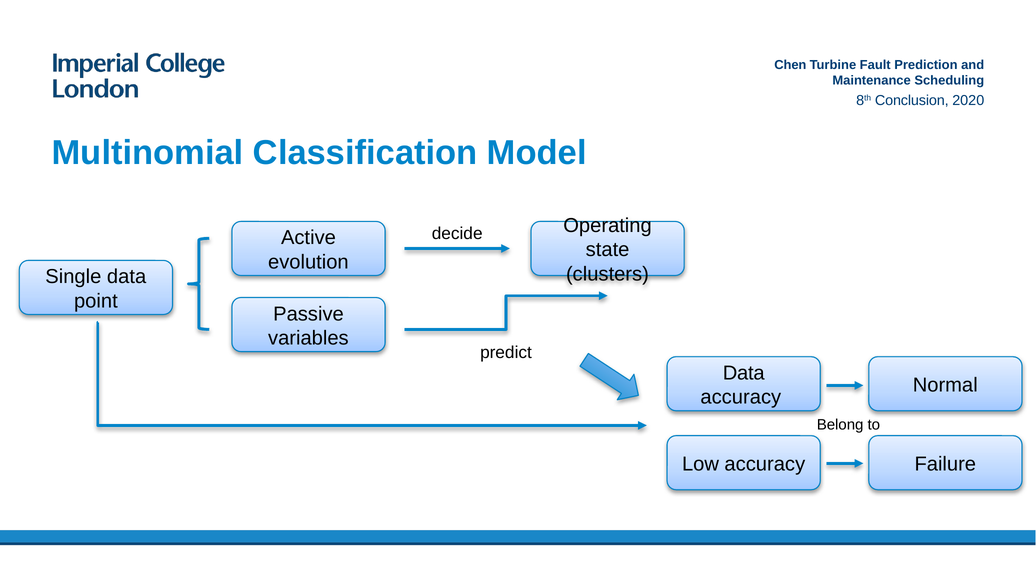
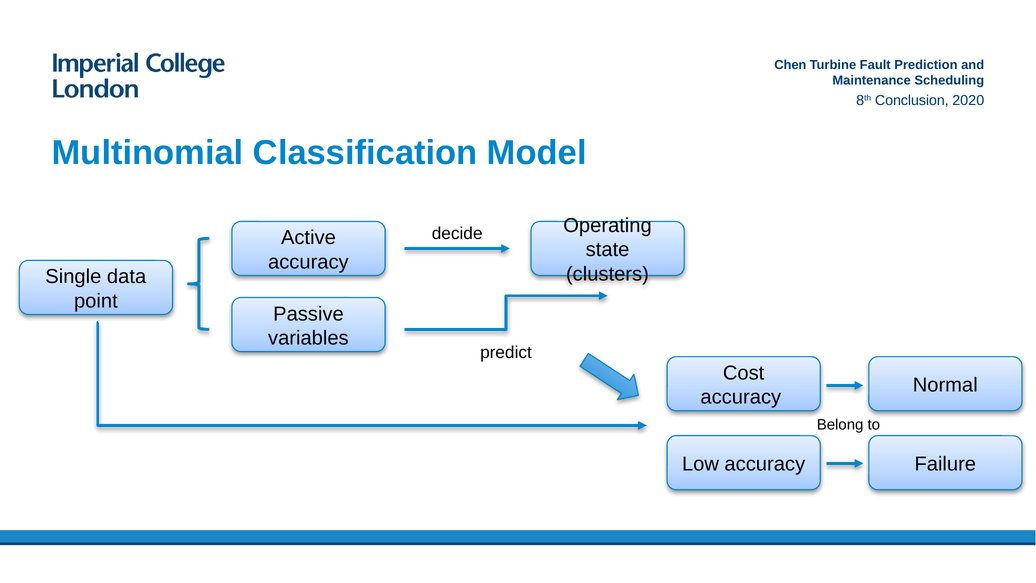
evolution: evolution -> accuracy (308, 262)
Data: Data -> Cost (744, 373)
